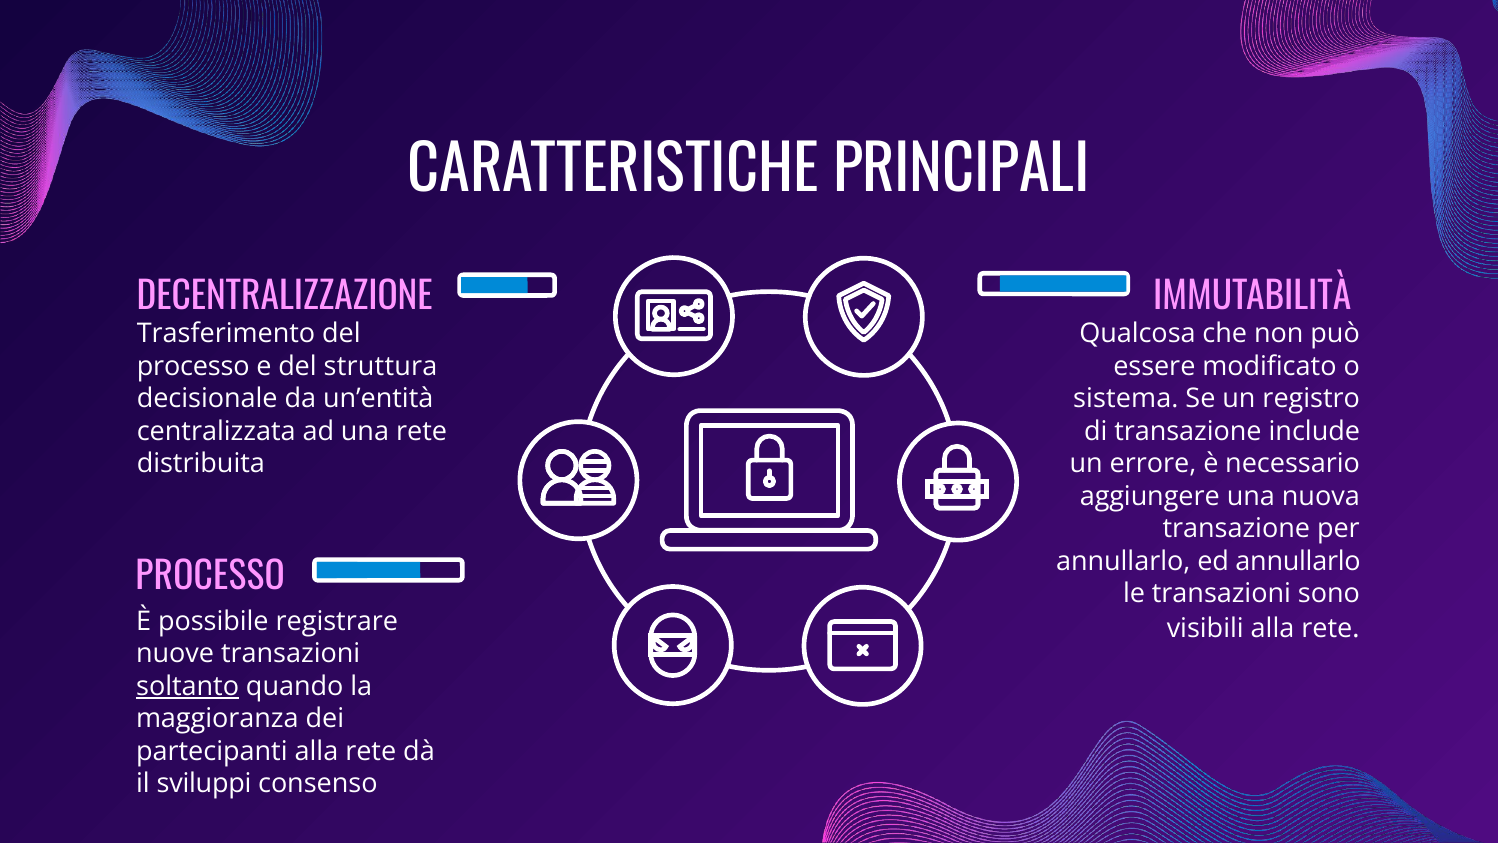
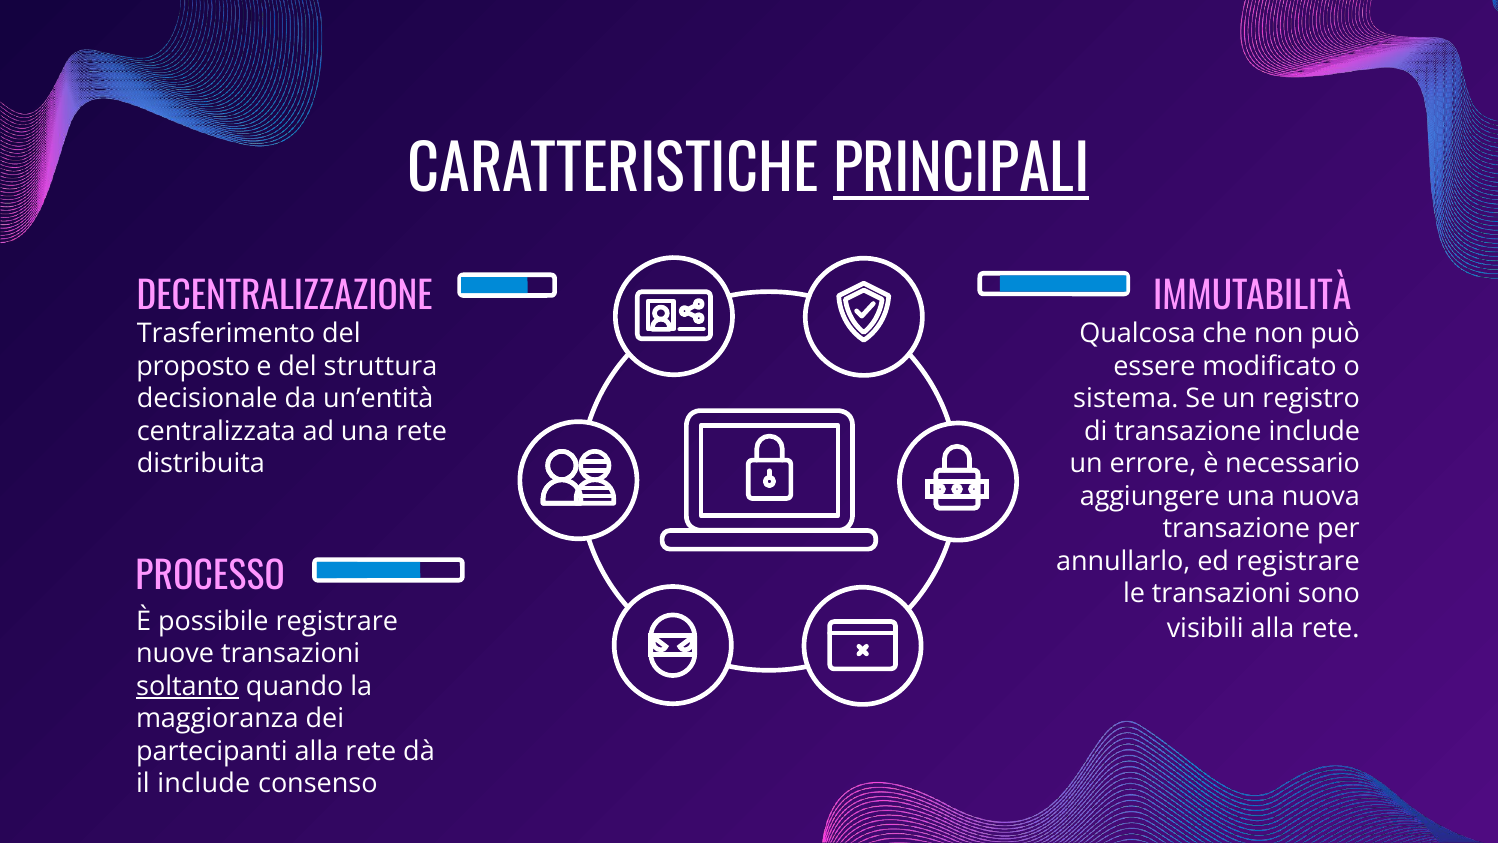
PRINCIPALI underline: none -> present (961, 171)
processo: processo -> proposto (193, 366)
ed annullarlo: annullarlo -> registrare (1298, 561)
il sviluppi: sviluppi -> include (204, 783)
